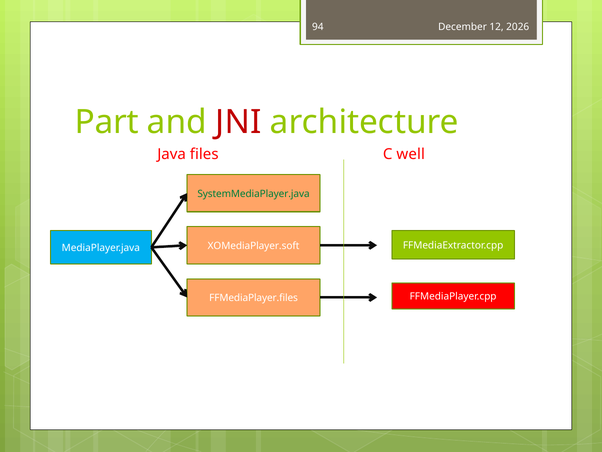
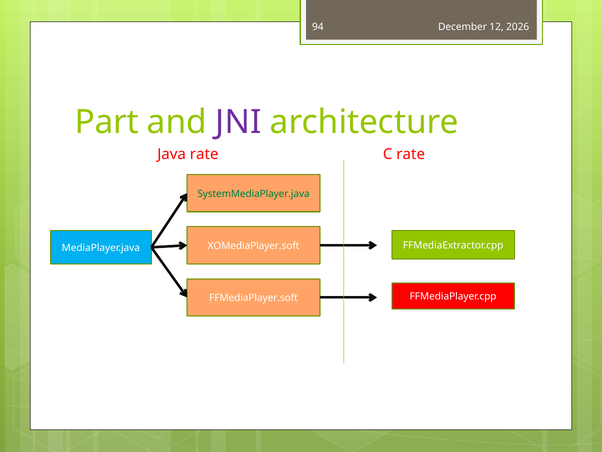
JNI colour: red -> purple (238, 122)
Java files: files -> rate (204, 154)
C well: well -> rate (411, 154)
FFMediaPlayer.files: FFMediaPlayer.files -> FFMediaPlayer.soft (254, 298)
